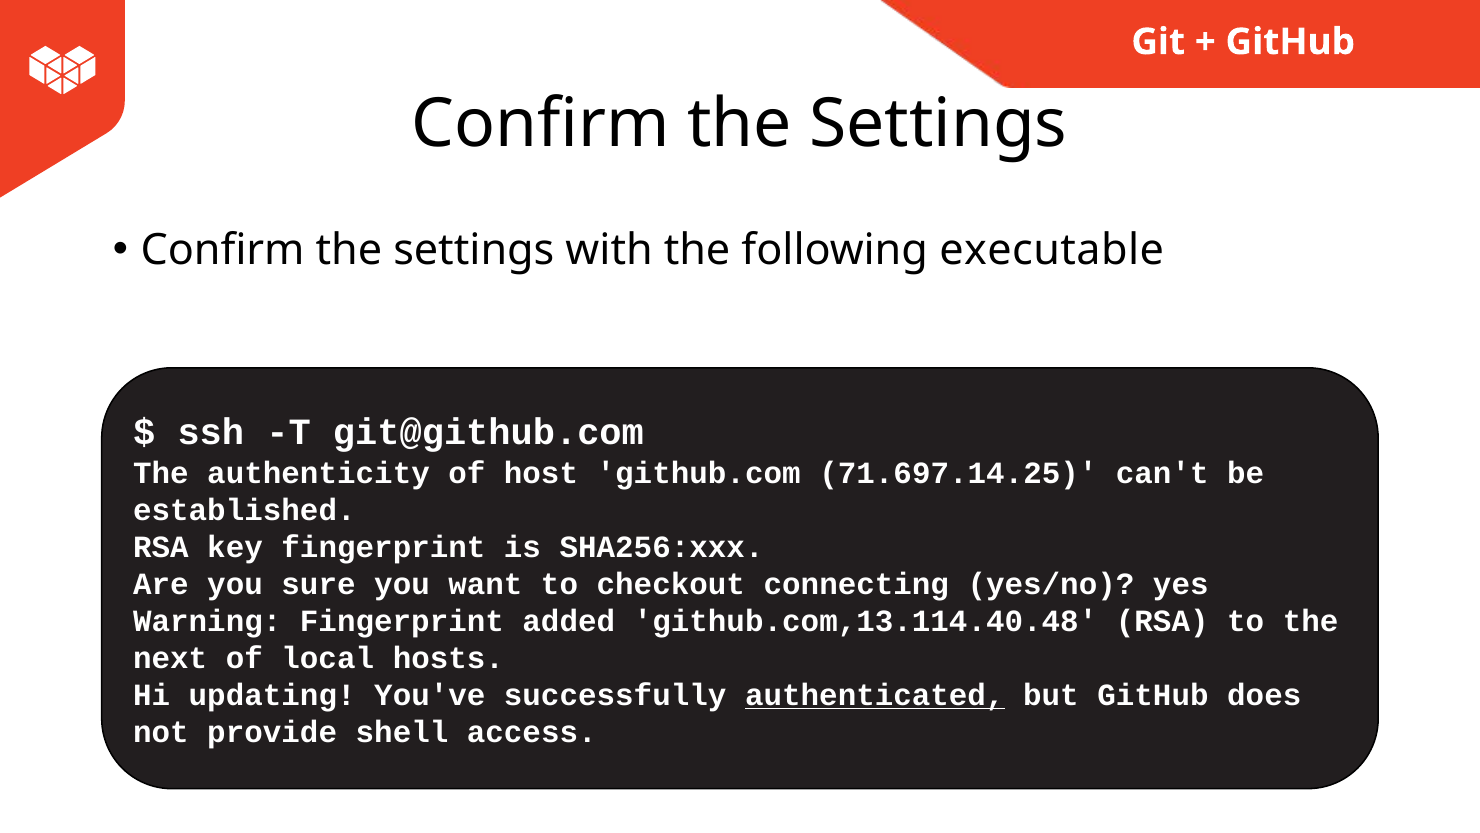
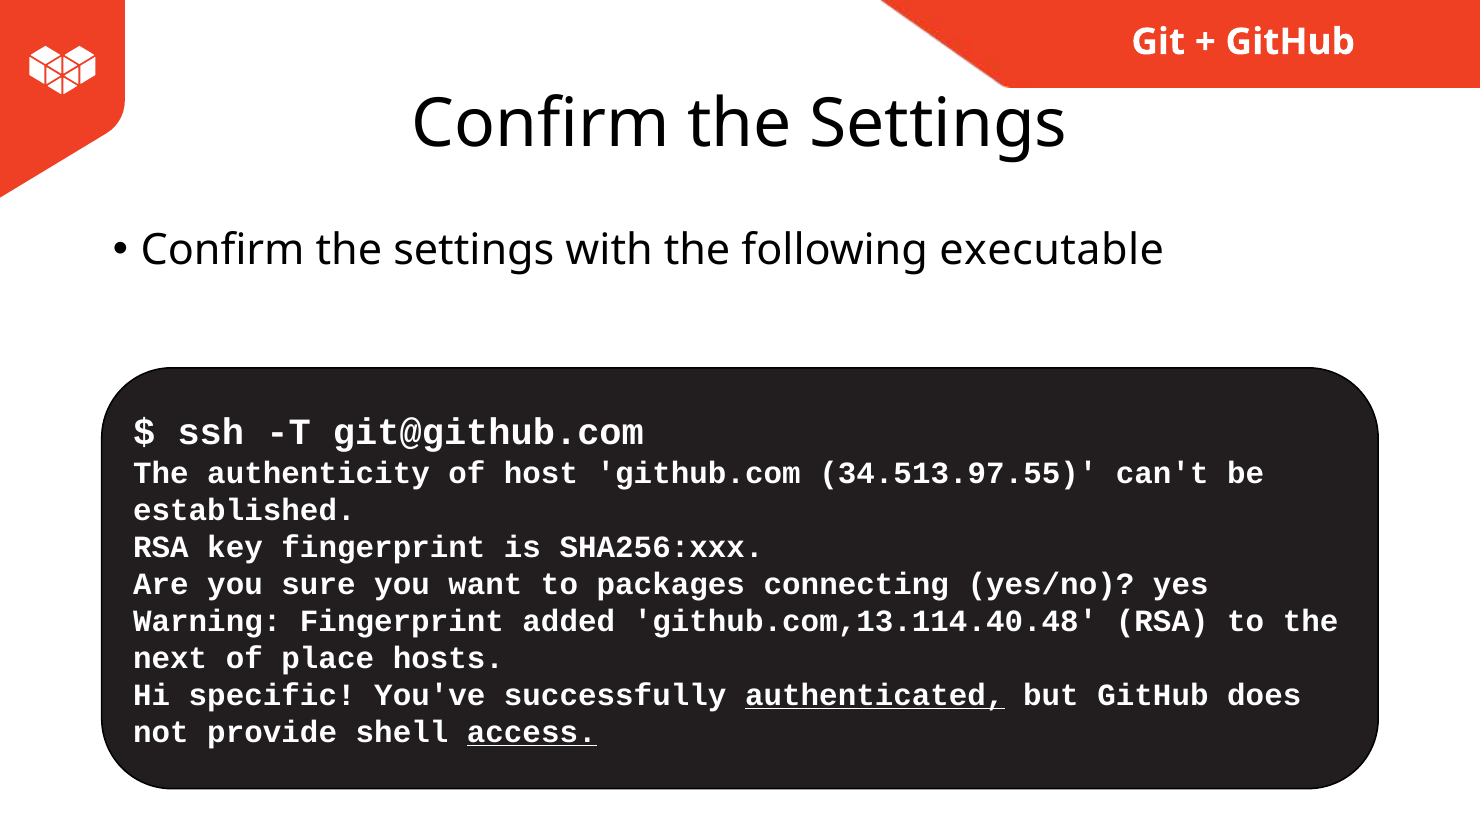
71.697.14.25: 71.697.14.25 -> 34.513.97.55 (958, 473)
checkout: checkout -> packages (671, 584)
local: local -> place (328, 658)
updating: updating -> specific (272, 695)
access underline: none -> present (532, 732)
